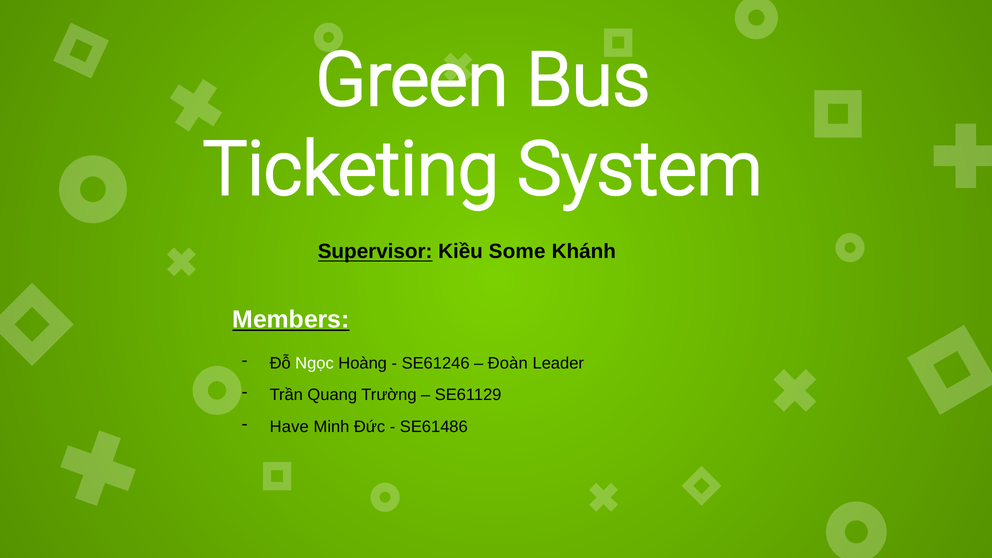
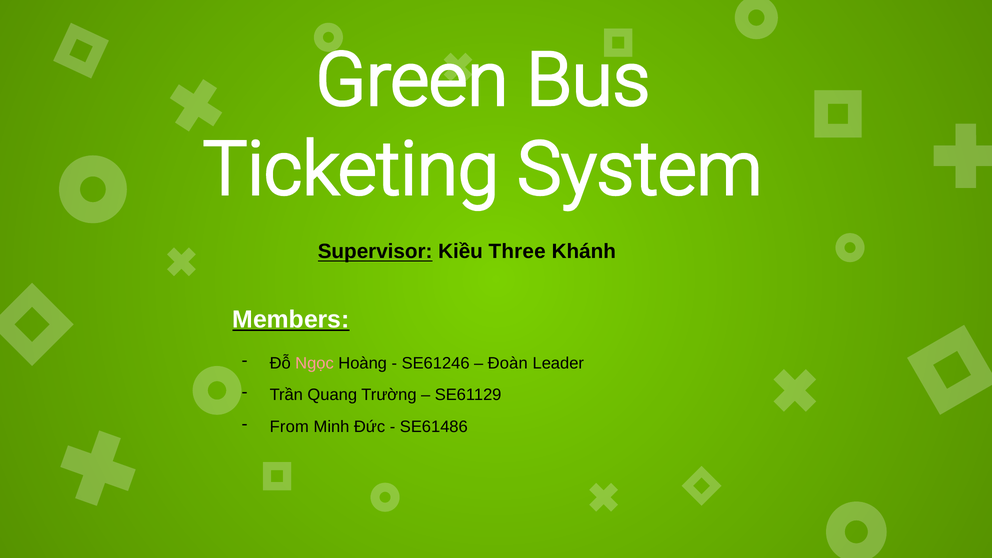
Some: Some -> Three (517, 252)
Ngọc colour: white -> pink (315, 363)
Have: Have -> From (289, 427)
